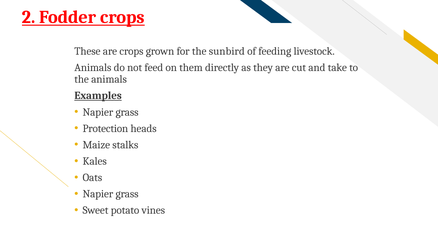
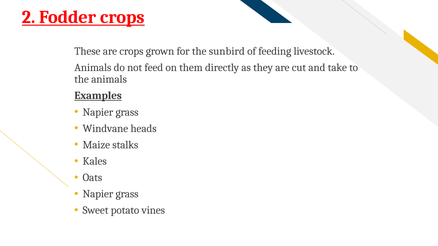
Protection: Protection -> Windvane (105, 129)
